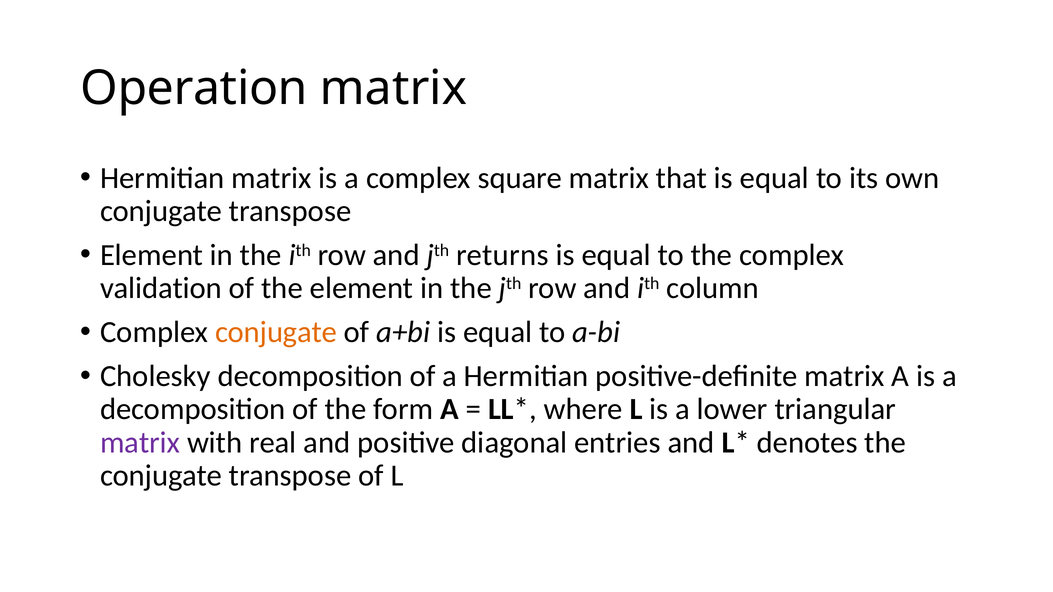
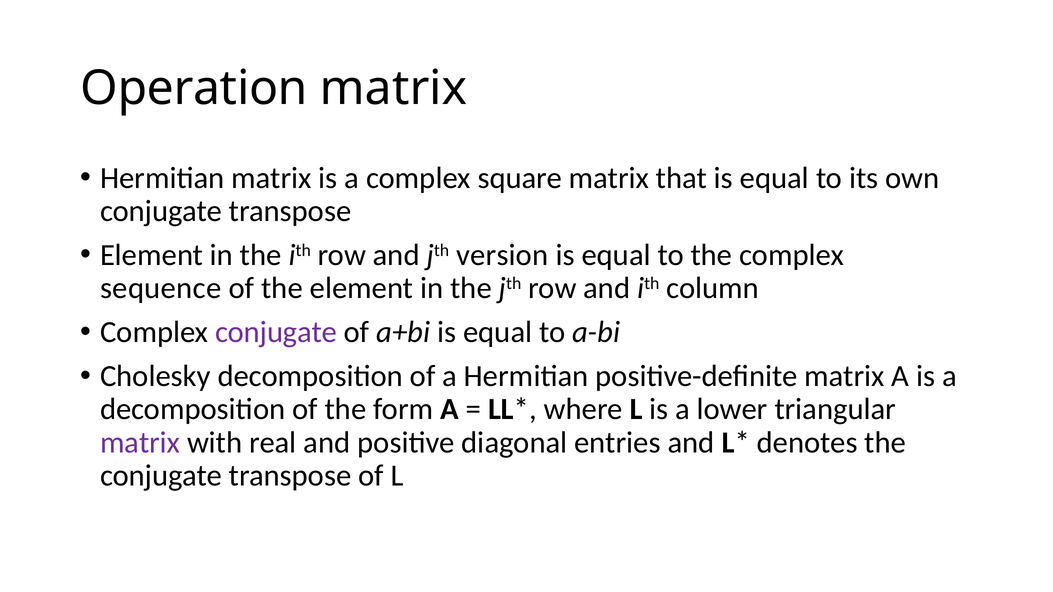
returns: returns -> version (502, 255)
validation: validation -> sequence (161, 288)
conjugate colour: orange -> purple (276, 332)
